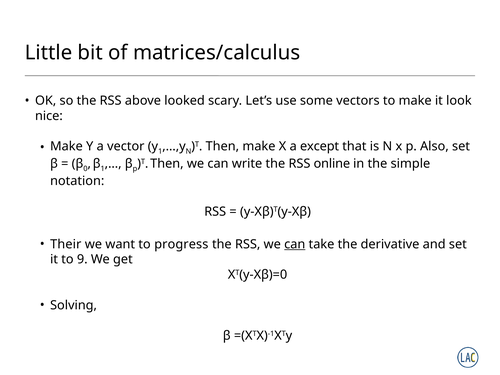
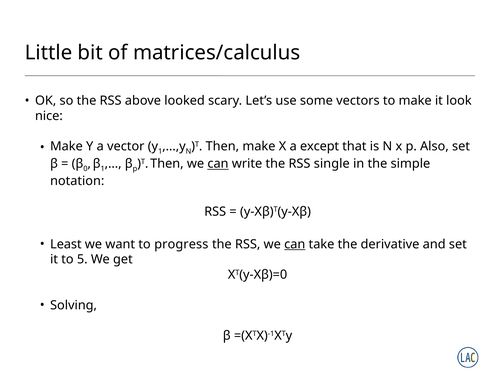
can underline: none -> present (218, 164)
online: online -> single (332, 164)
Their: Their -> Least (66, 244)
9: 9 -> 5 (82, 259)
